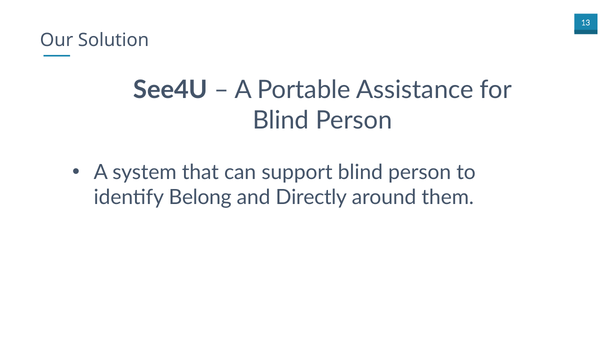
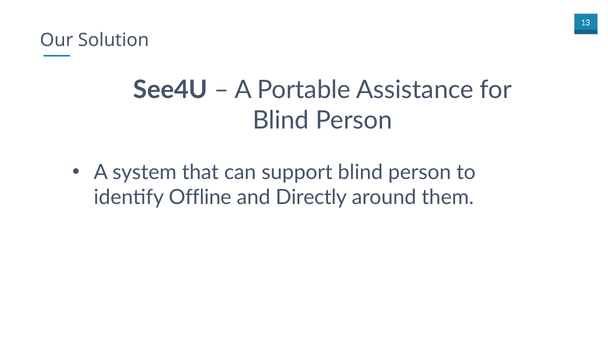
Belong: Belong -> Offline (200, 198)
